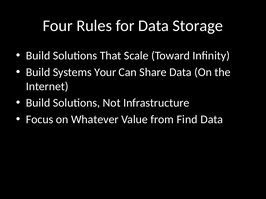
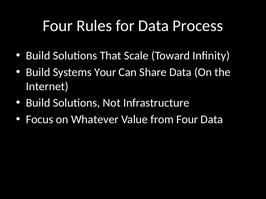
Storage: Storage -> Process (198, 26)
from Find: Find -> Four (187, 120)
